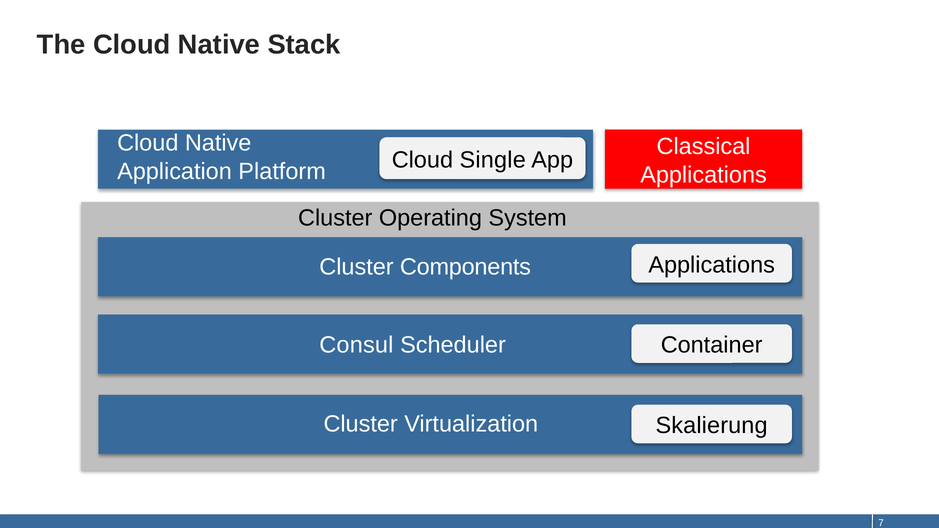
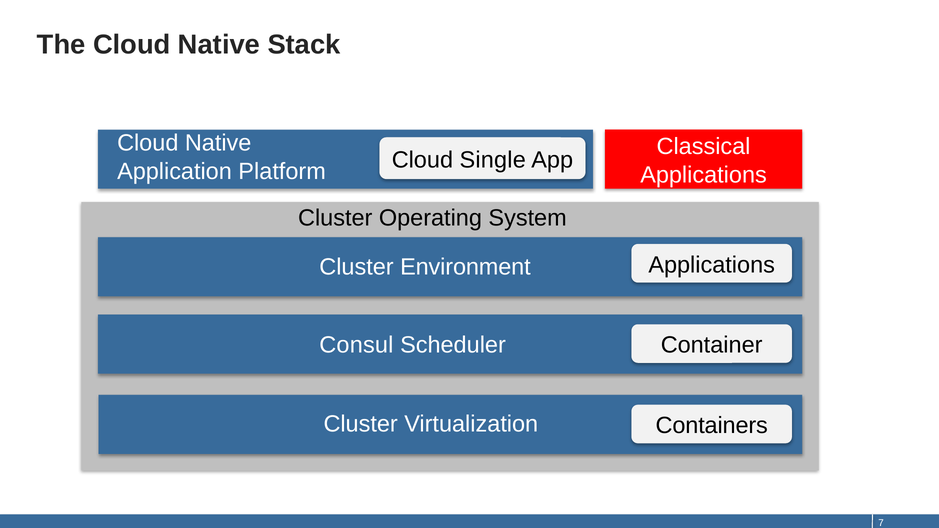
Components: Components -> Environment (465, 267)
Skalierung: Skalierung -> Containers (712, 426)
